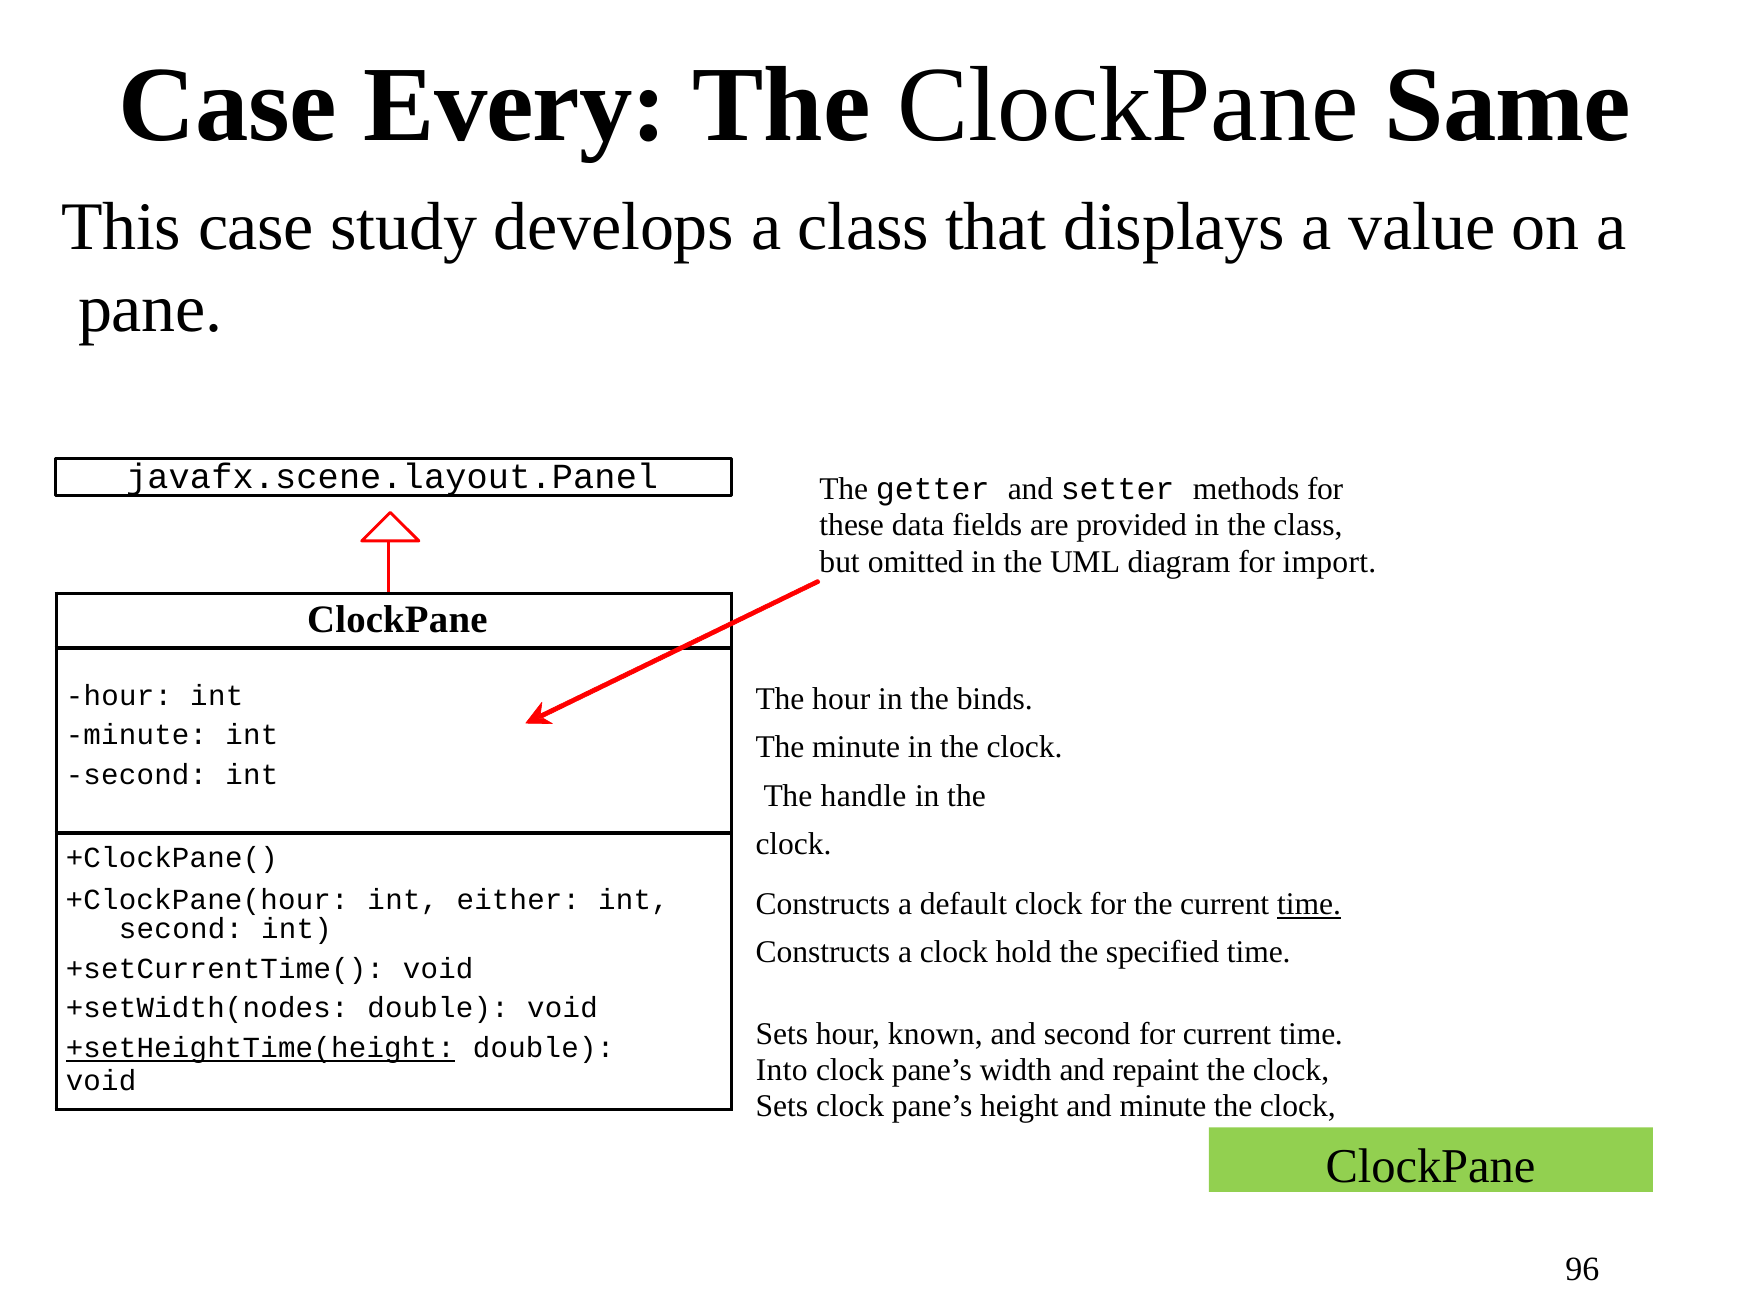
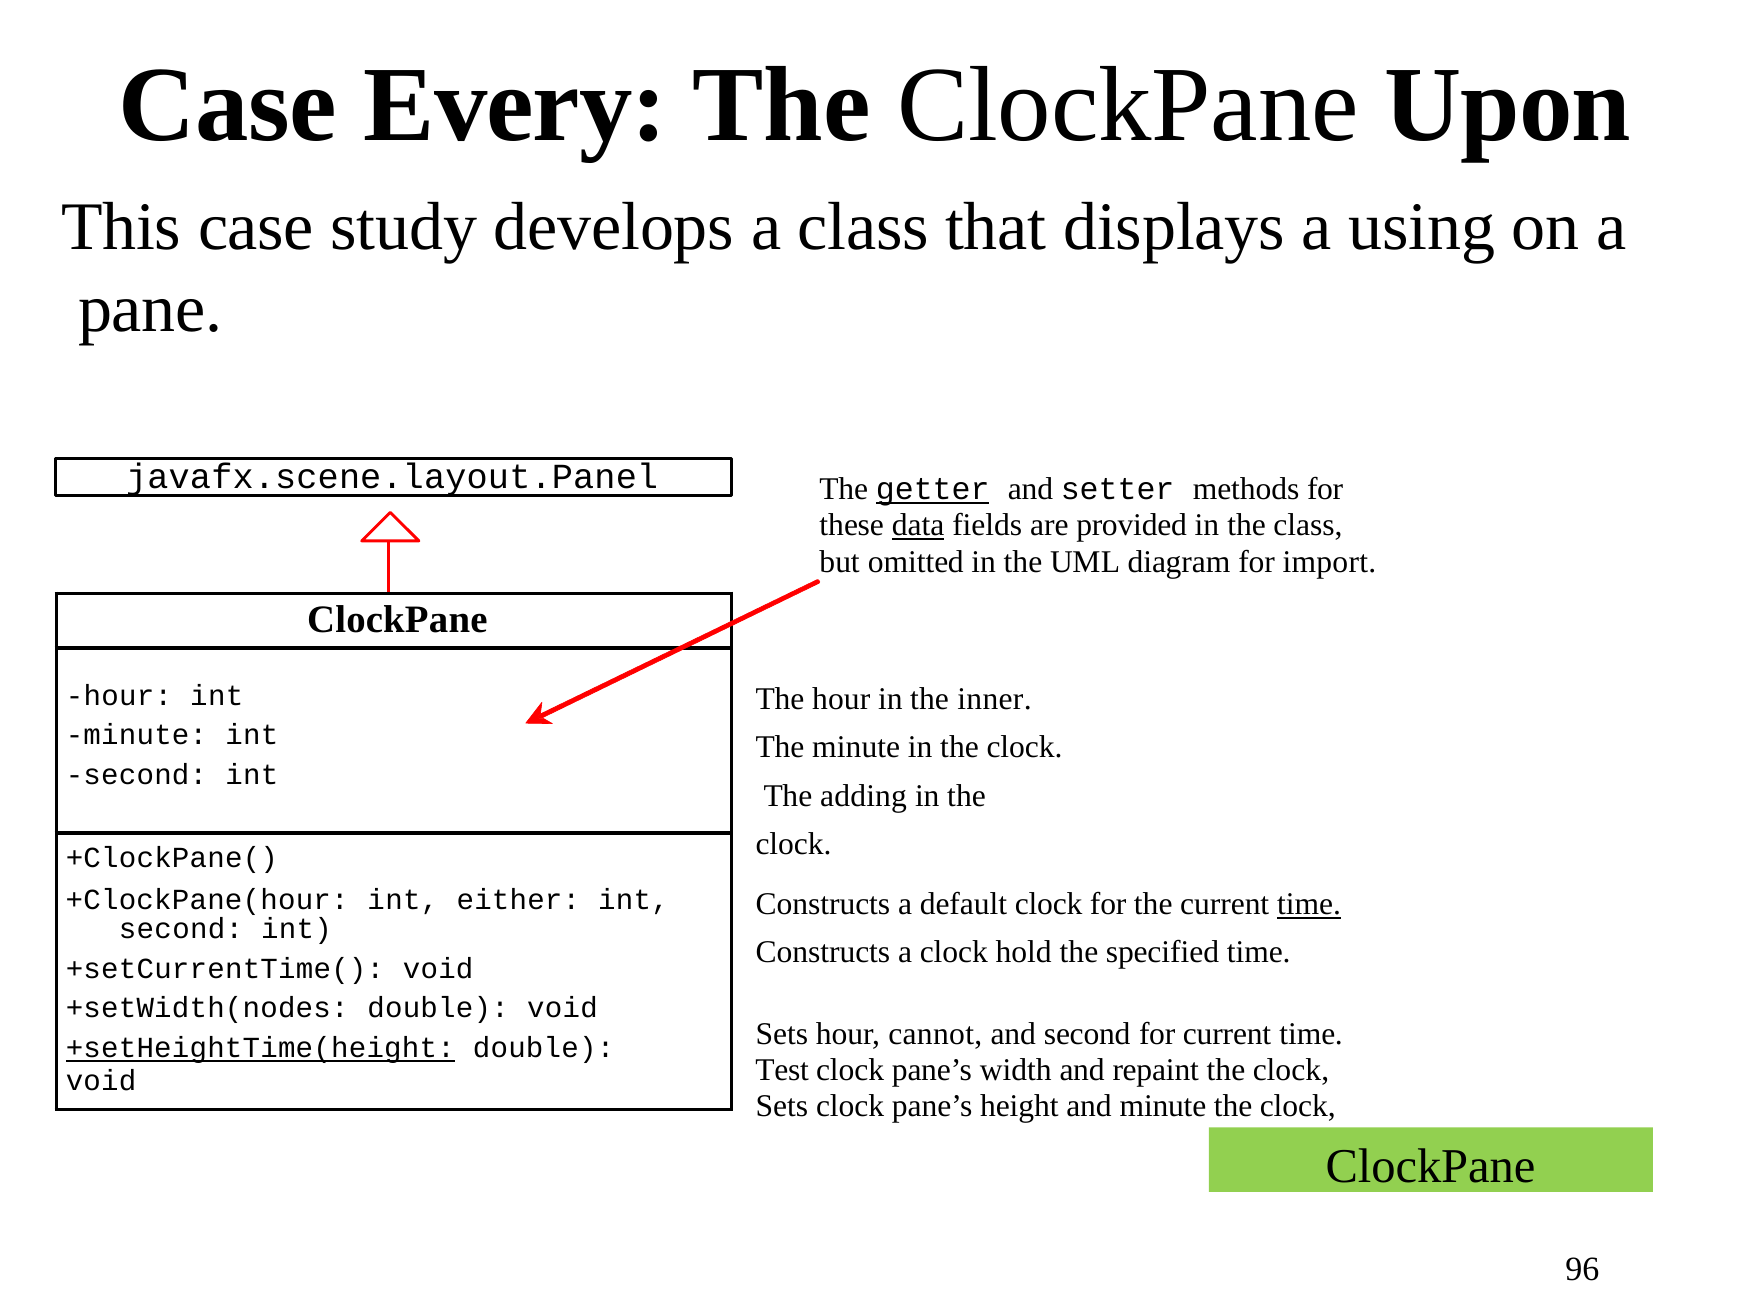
Same: Same -> Upon (1508, 106)
value: value -> using (1422, 228)
getter underline: none -> present (933, 489)
data underline: none -> present (918, 526)
binds: binds -> inner (995, 699)
handle: handle -> adding (864, 796)
known: known -> cannot (935, 1034)
Into: Into -> Test (782, 1070)
